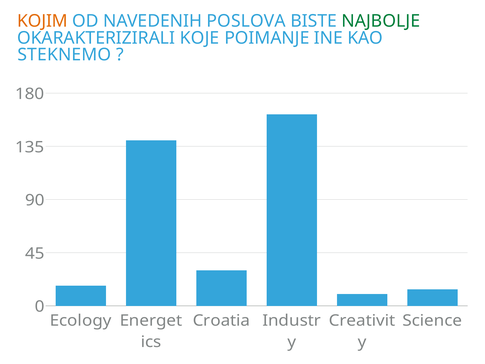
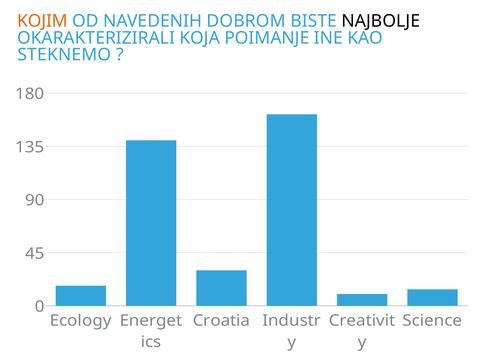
POSLOVA: POSLOVA -> DOBROM (246, 21)
NAJBOLJE colour: green -> black (381, 21)
KOJE: KOJE -> KOJA (200, 38)
